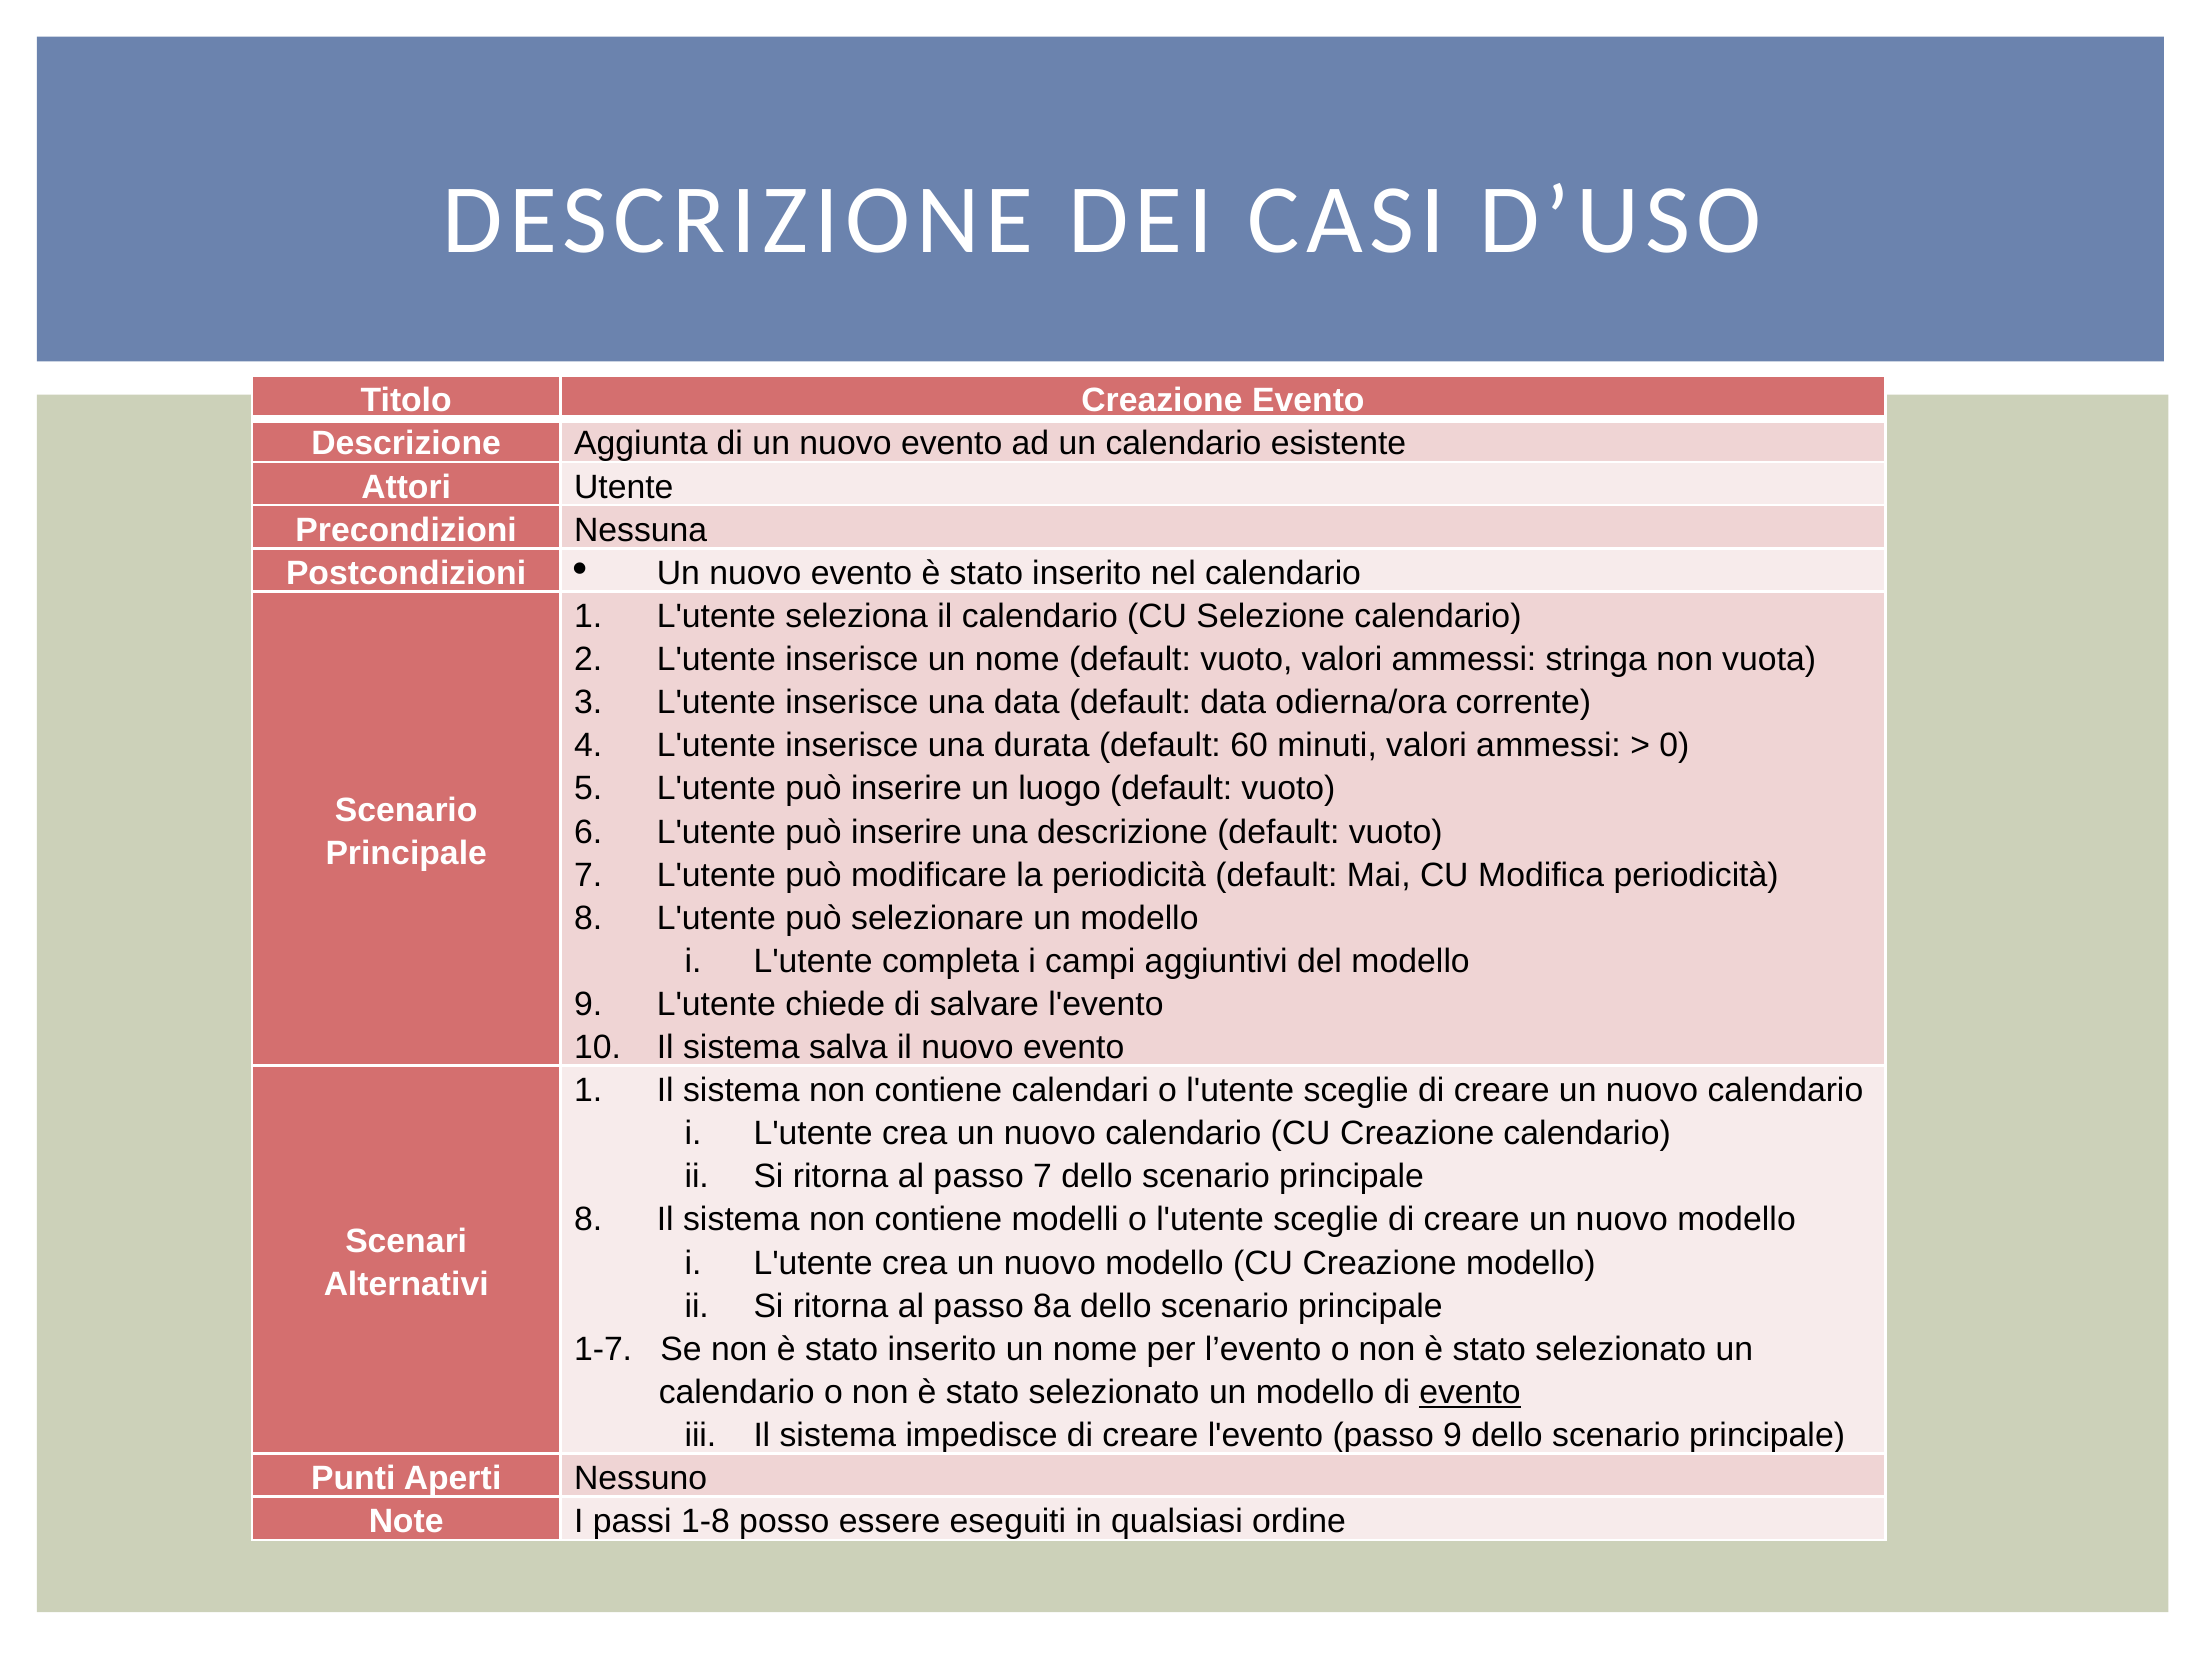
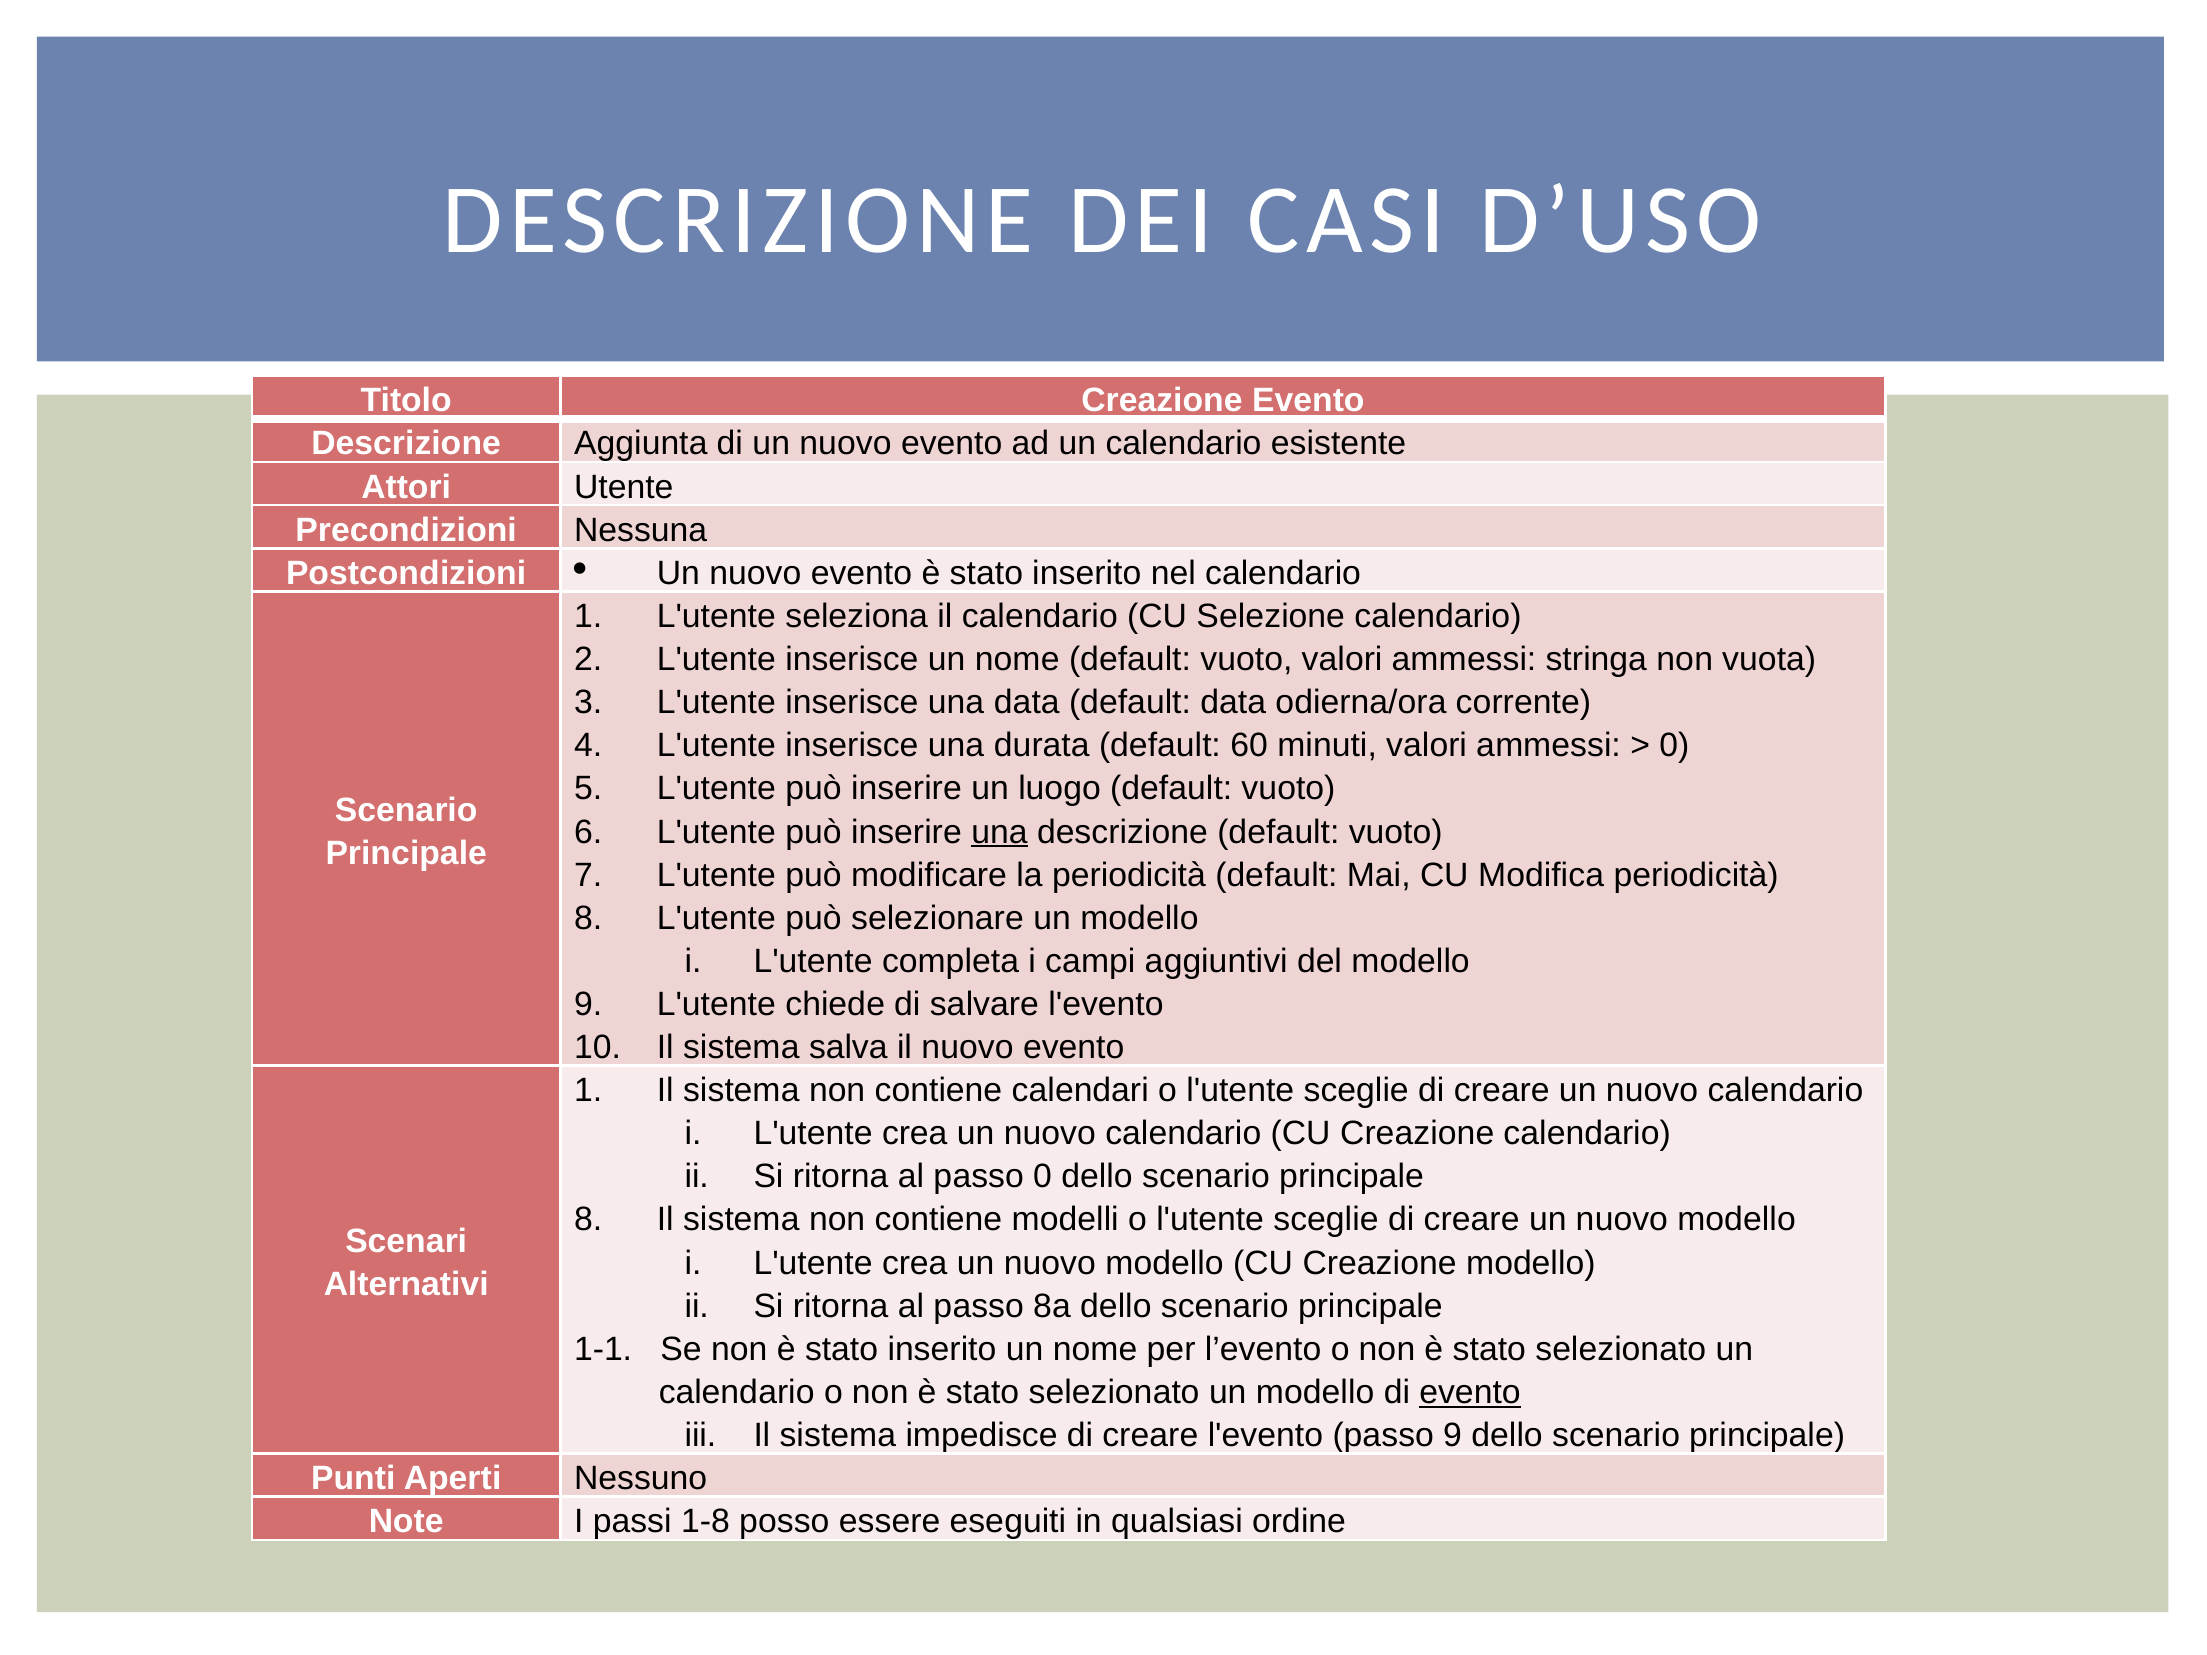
una underline: none -> present (999, 832)
passo 7: 7 -> 0 (1042, 1177)
1-7: 1-7 -> 1-1 (603, 1349)
